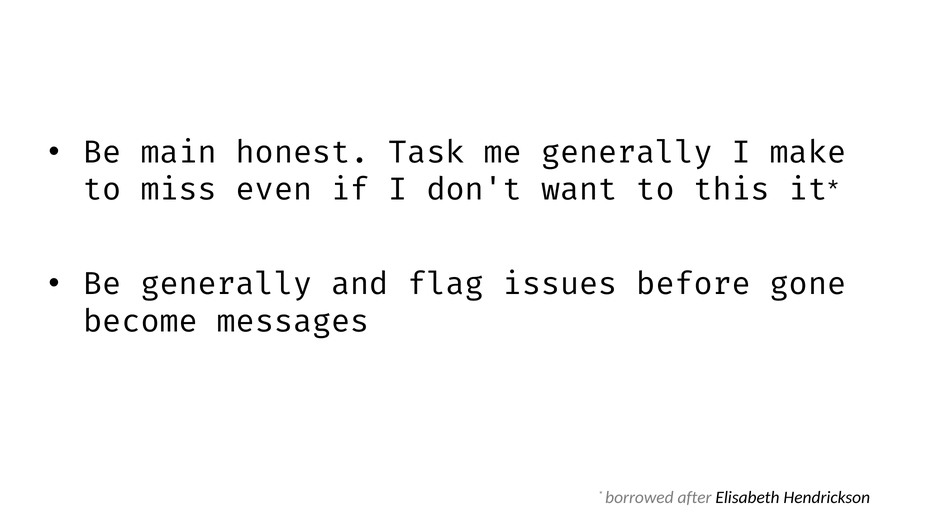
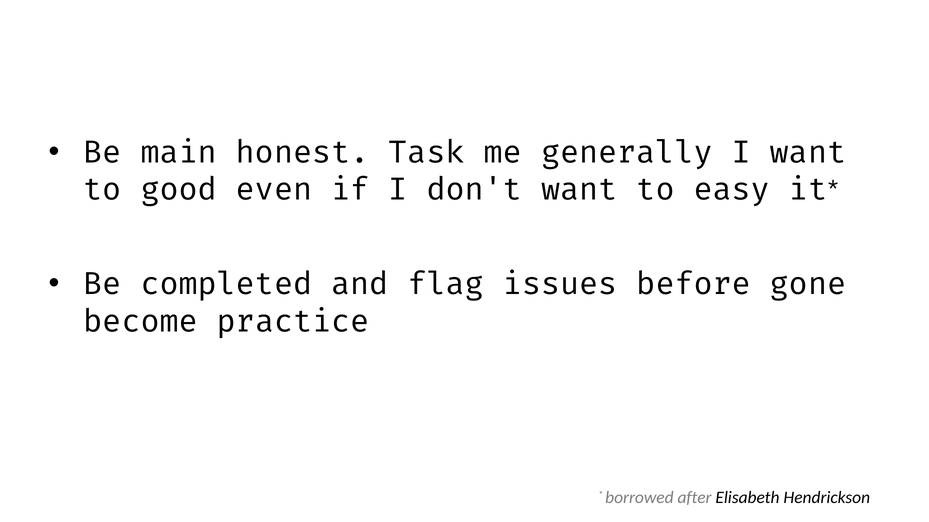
I make: make -> want (808, 153)
miss: miss -> good (179, 190)
this: this -> easy (732, 190)
Be generally: generally -> completed (226, 284)
messages: messages -> practice (293, 322)
